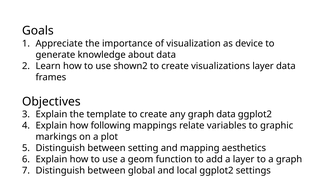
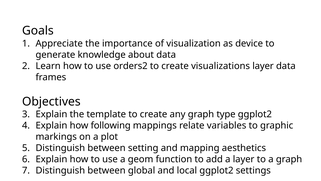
shown2: shown2 -> orders2 (131, 66)
graph data: data -> type (226, 114)
